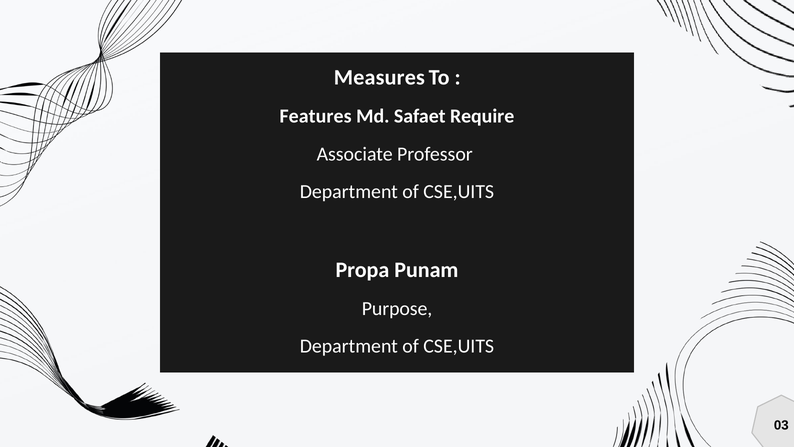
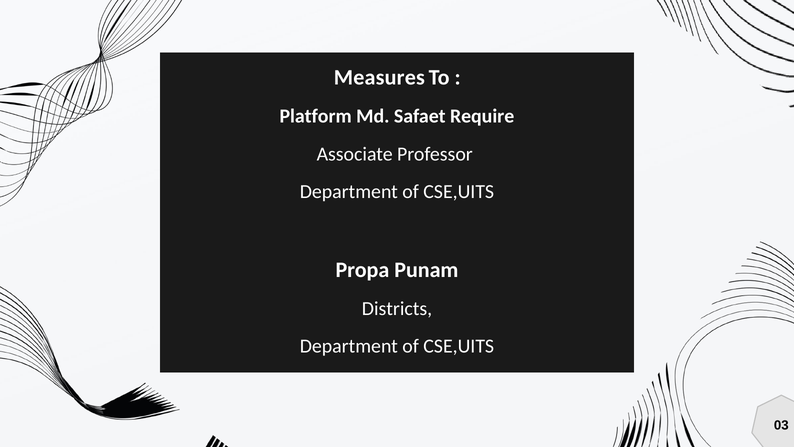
Features: Features -> Platform (316, 116)
Purpose: Purpose -> Districts (397, 308)
